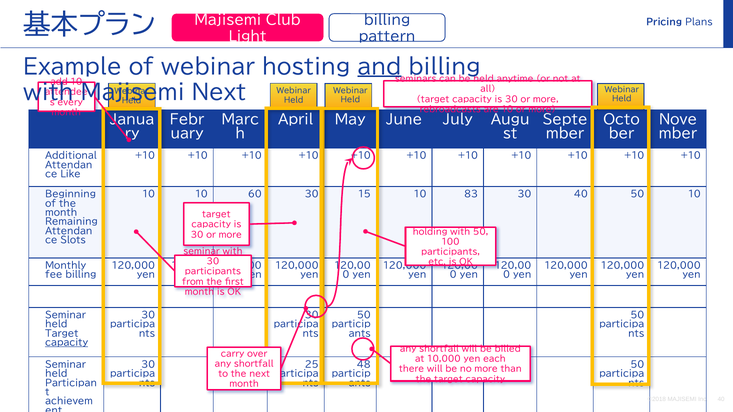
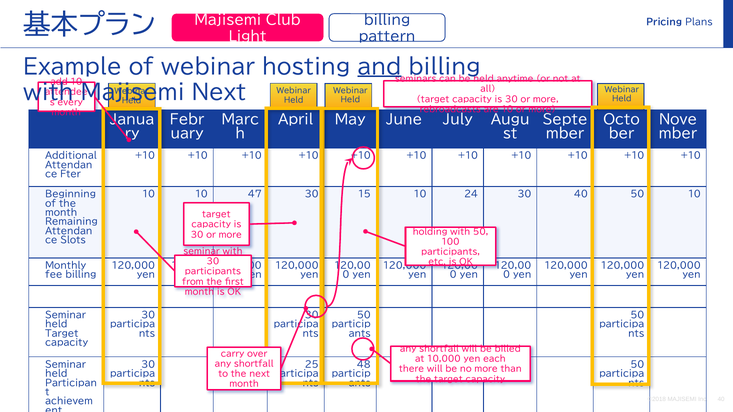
Like: Like -> Fter (70, 174)
60: 60 -> 47 (255, 194)
83: 83 -> 24 (471, 194)
capacity underline: present -> none (67, 343)
